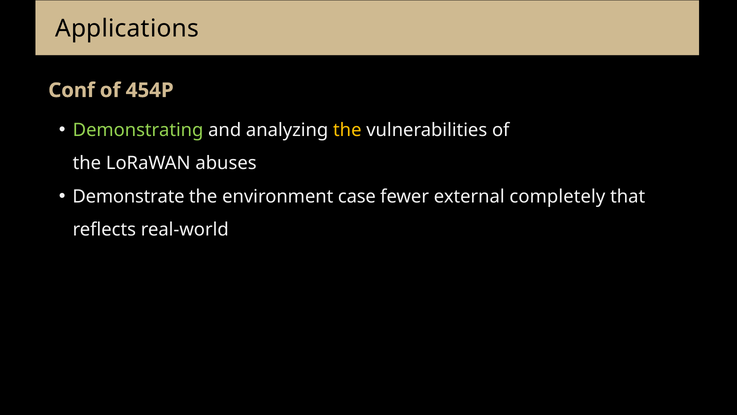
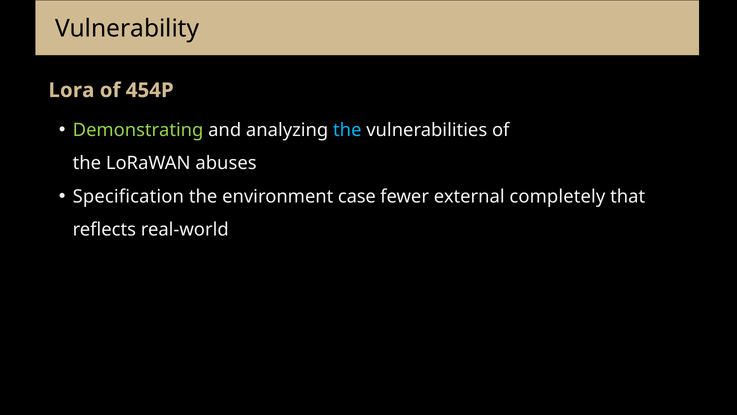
Applications: Applications -> Vulnerability (127, 29)
Conf: Conf -> Lora (71, 90)
the colour: yellow -> light blue (347, 130)
Demonstrate: Demonstrate -> Specification (128, 196)
